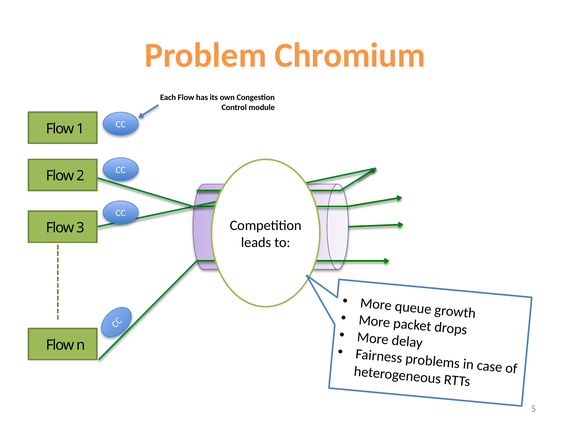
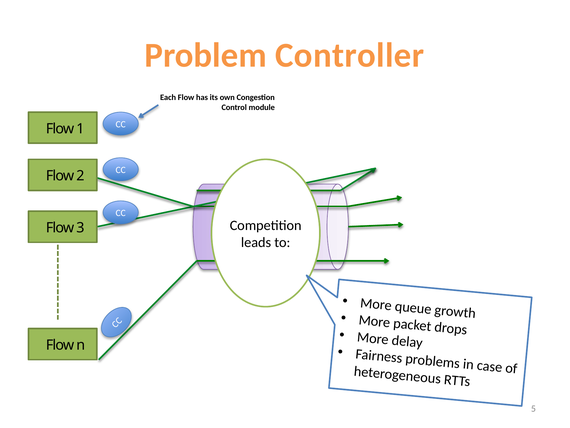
Chromium: Chromium -> Controller (350, 55)
